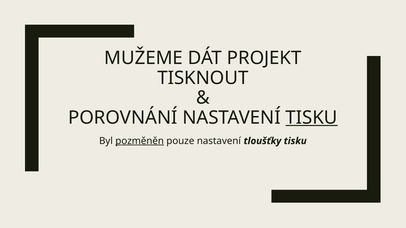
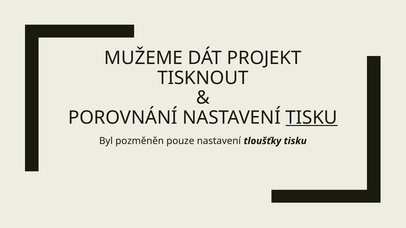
pozměněn underline: present -> none (140, 141)
